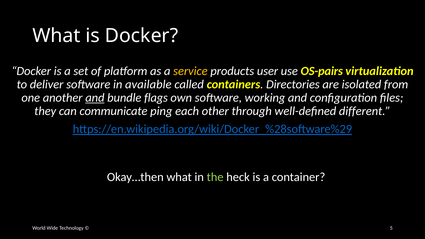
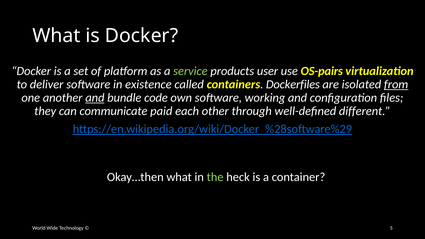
service colour: yellow -> light green (190, 71)
available: available -> existence (148, 84)
Directories: Directories -> Dockerfiles (293, 84)
from underline: none -> present (396, 84)
flags: flags -> code (156, 98)
ping: ping -> paid (161, 111)
